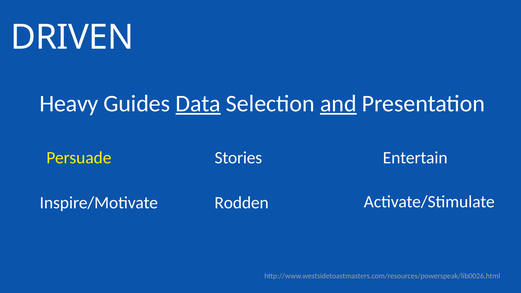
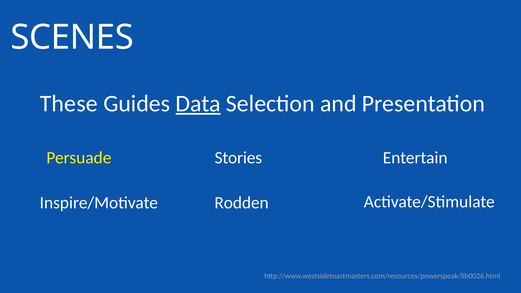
DRIVEN: DRIVEN -> SCENES (72, 37)
Heavy: Heavy -> These (69, 104)
and underline: present -> none (338, 104)
